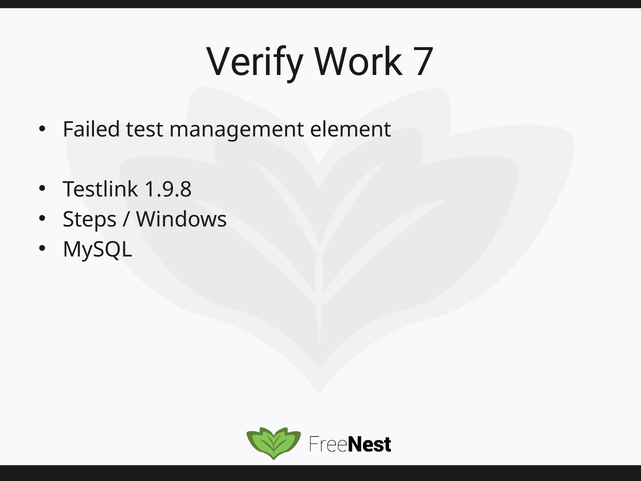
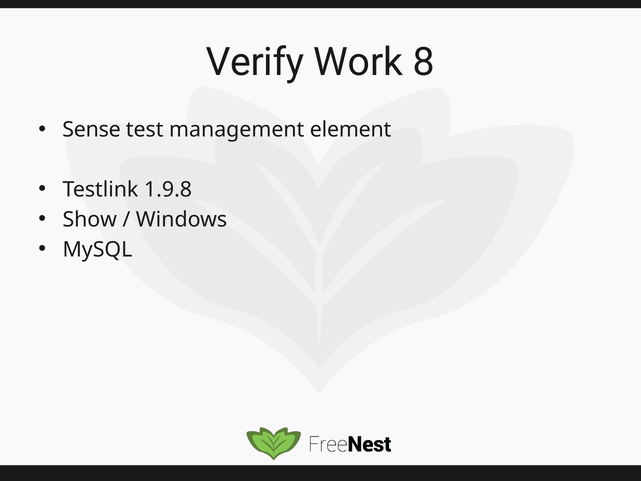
7: 7 -> 8 (424, 62)
Failed: Failed -> Sense (92, 130)
Steps: Steps -> Show (90, 219)
